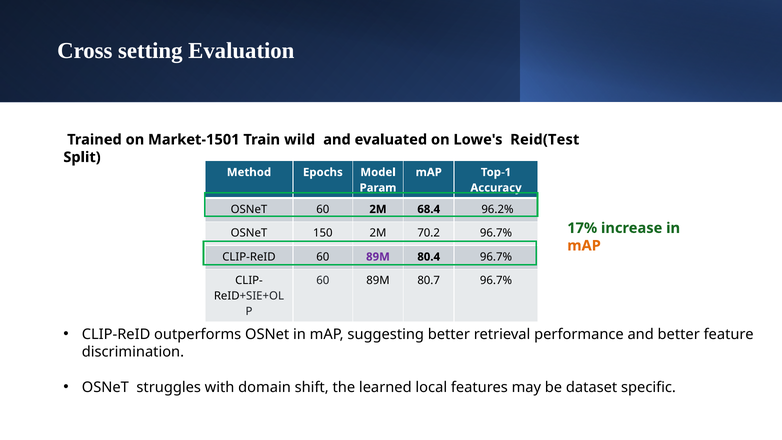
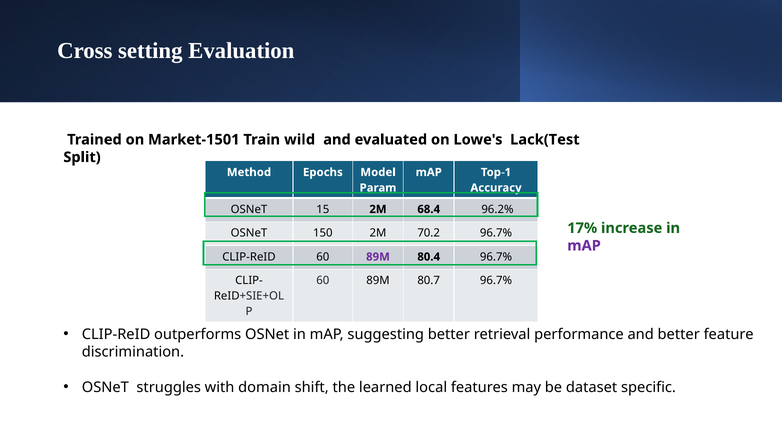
Reid(Test: Reid(Test -> Lack(Test (545, 140)
OSNeT 60: 60 -> 15 (323, 209)
mAP colour: orange -> purple (584, 246)
